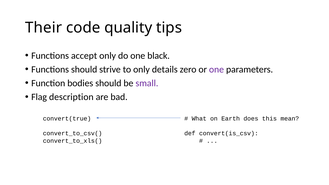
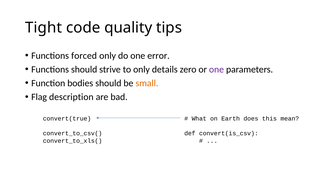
Their: Their -> Tight (44, 28)
accept: accept -> forced (84, 56)
black: black -> error (159, 56)
small colour: purple -> orange (147, 83)
